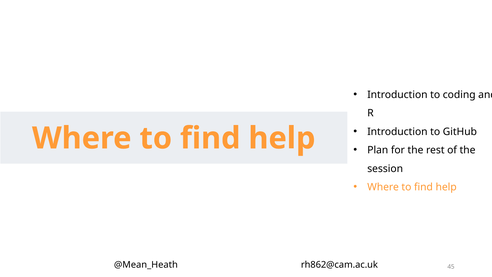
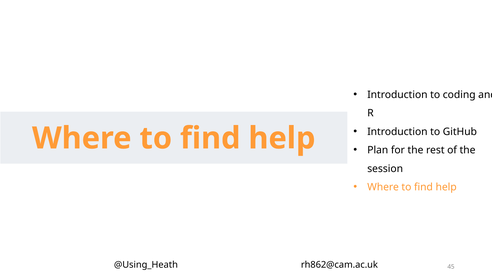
@Mean_Heath: @Mean_Heath -> @Using_Heath (146, 264)
